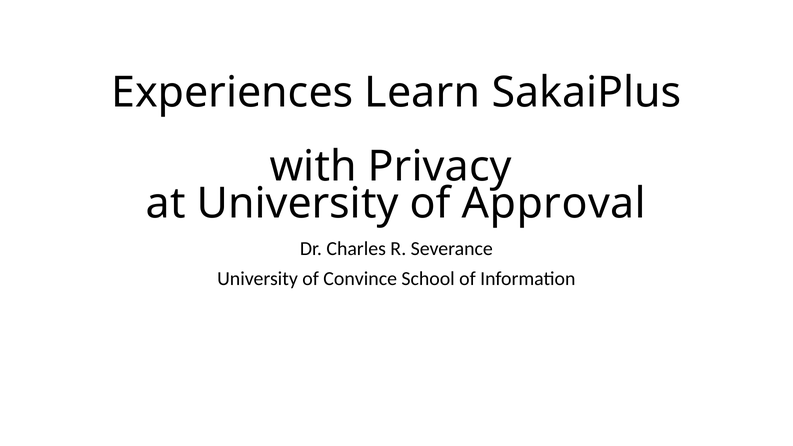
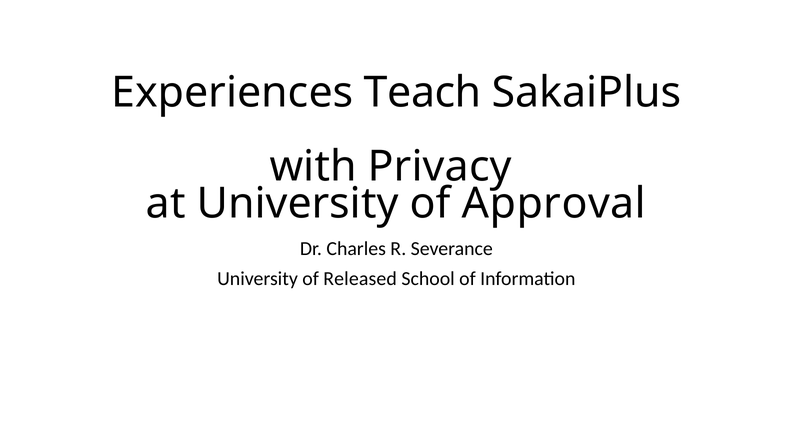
Learn: Learn -> Teach (423, 92)
Convince: Convince -> Released (360, 279)
